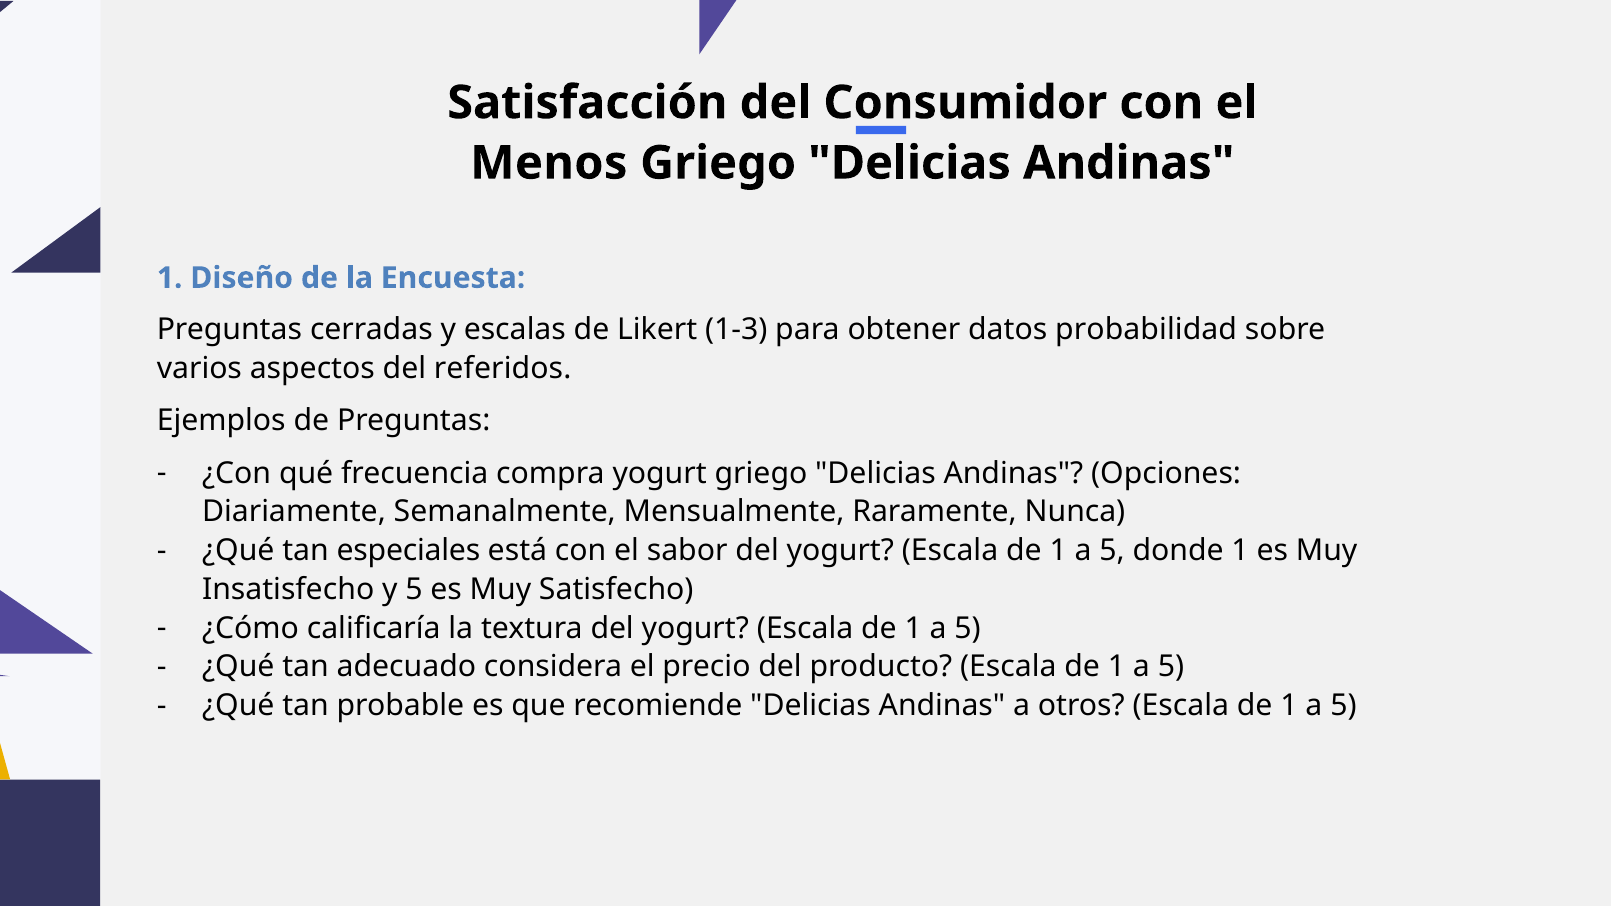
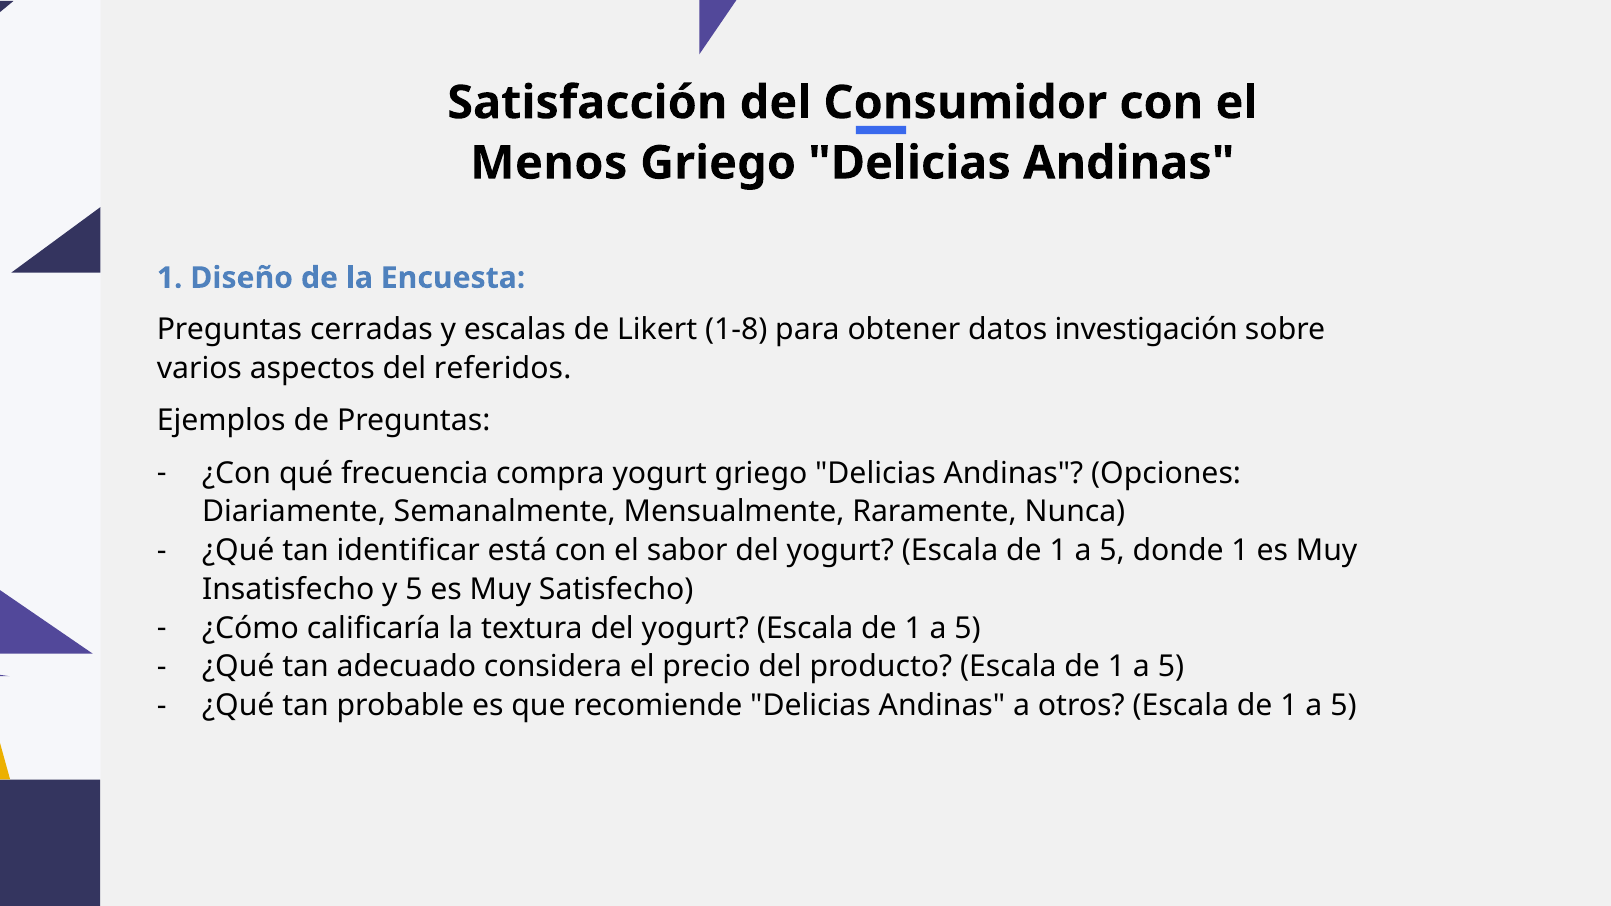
1-3: 1-3 -> 1-8 (736, 330)
probabilidad: probabilidad -> investigación (1146, 330)
especiales: especiales -> identificar (408, 551)
